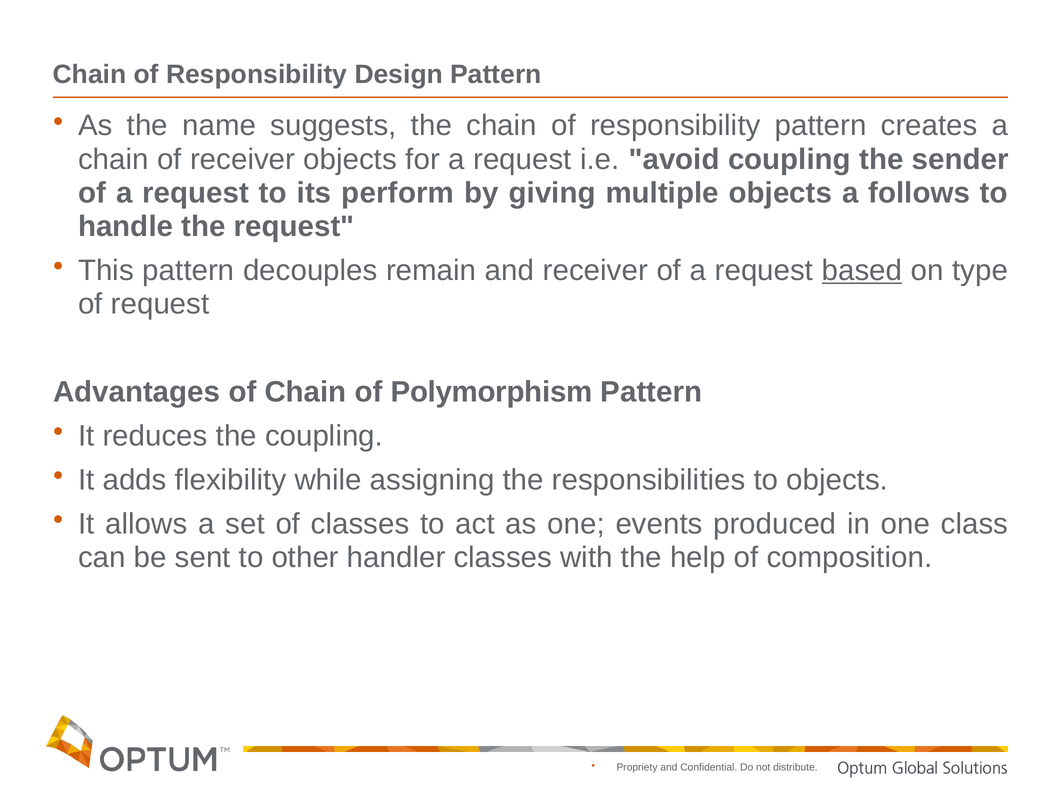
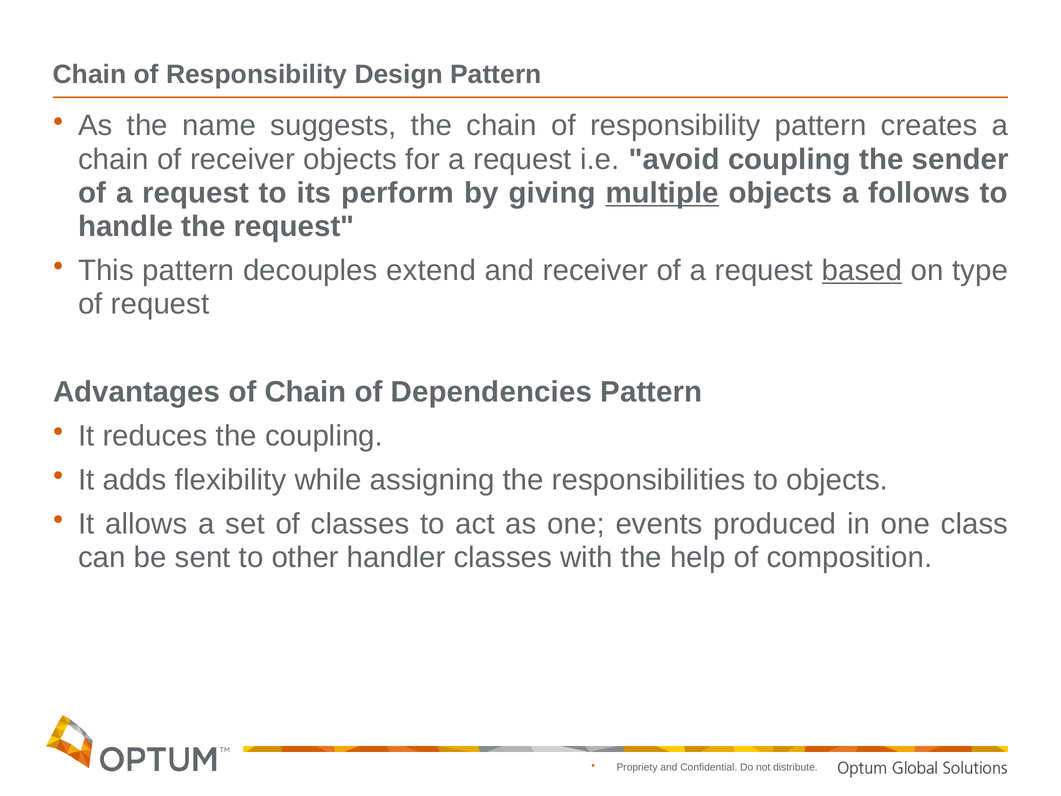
multiple underline: none -> present (662, 193)
remain: remain -> extend (431, 271)
Polymorphism: Polymorphism -> Dependencies (491, 392)
